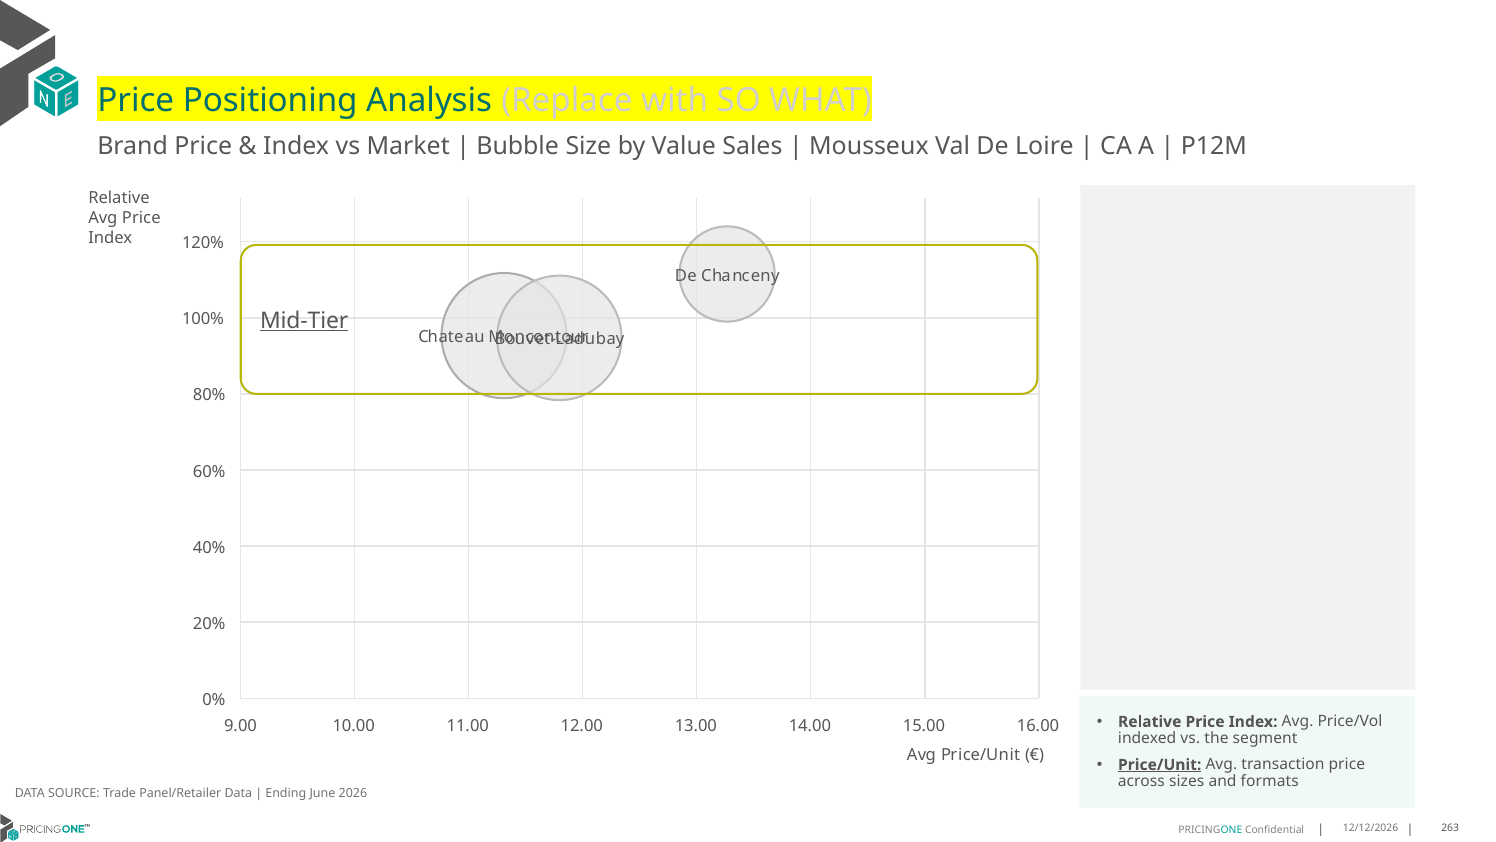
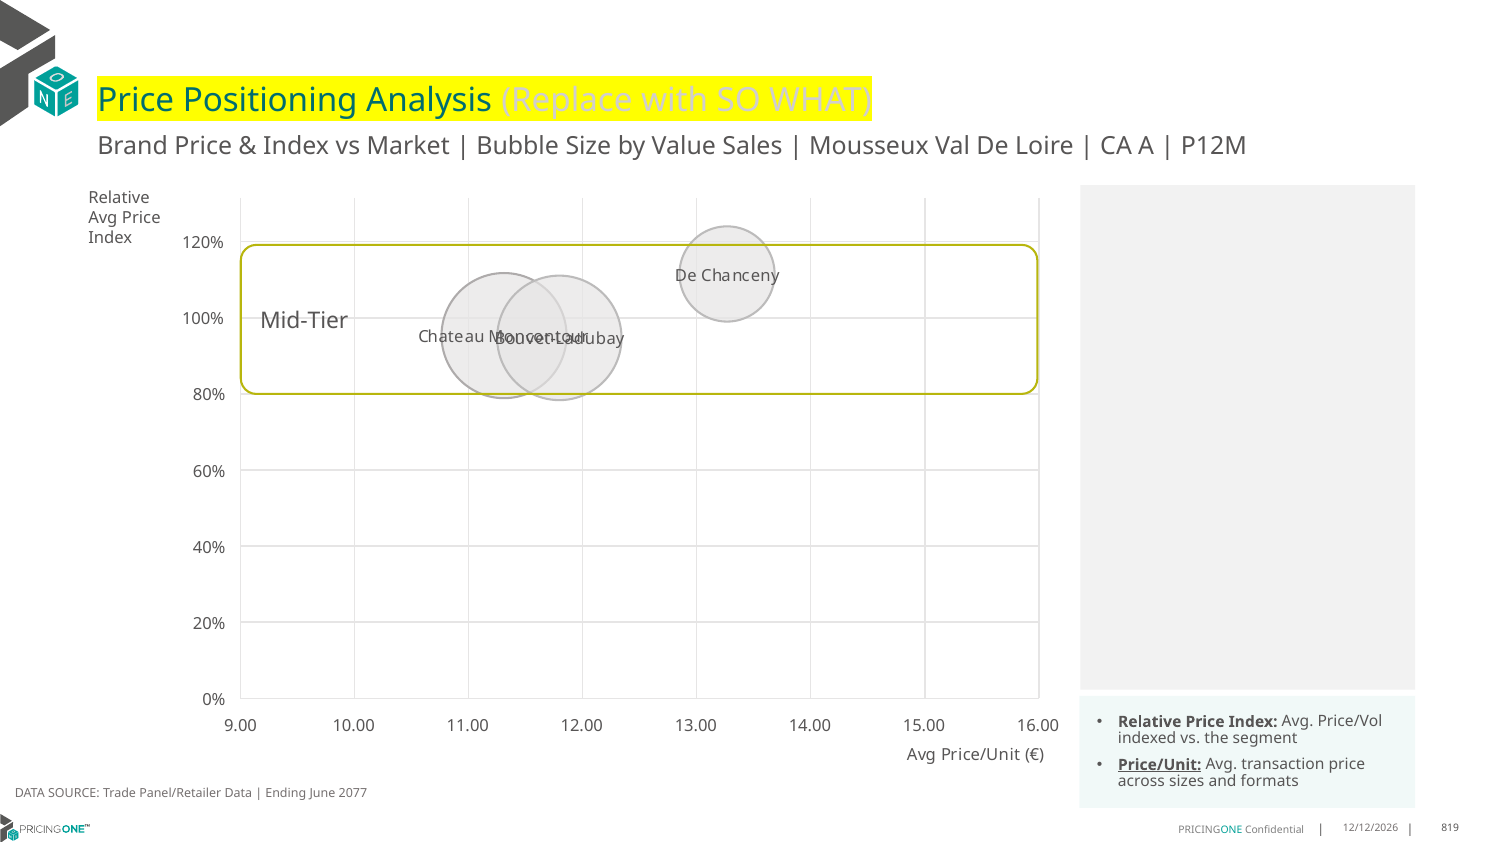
Mid-Tier underline: present -> none (304, 321)
2026: 2026 -> 2077 (353, 793)
263: 263 -> 819 (1450, 827)
